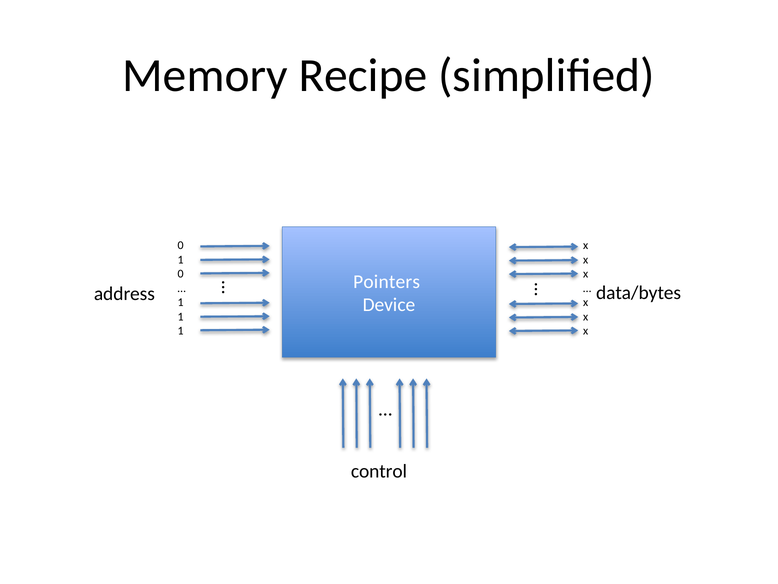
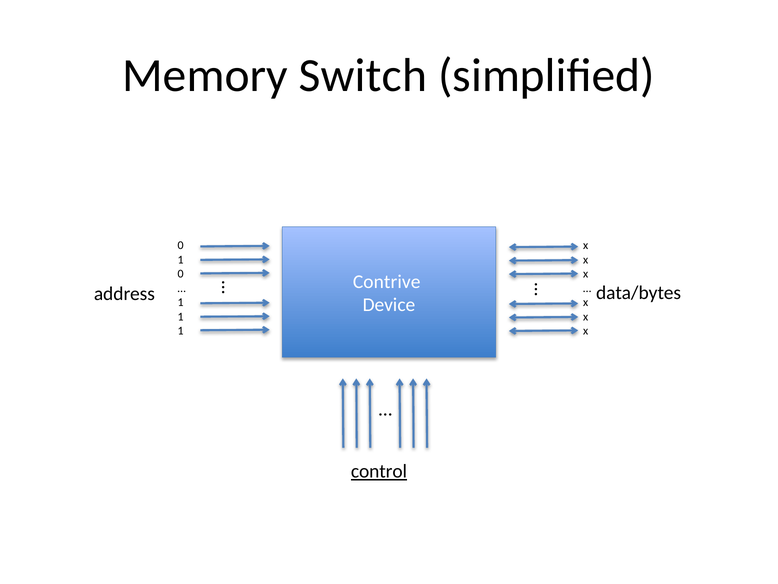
Recipe: Recipe -> Switch (363, 75)
Pointers: Pointers -> Contrive (387, 281)
control underline: none -> present (379, 471)
